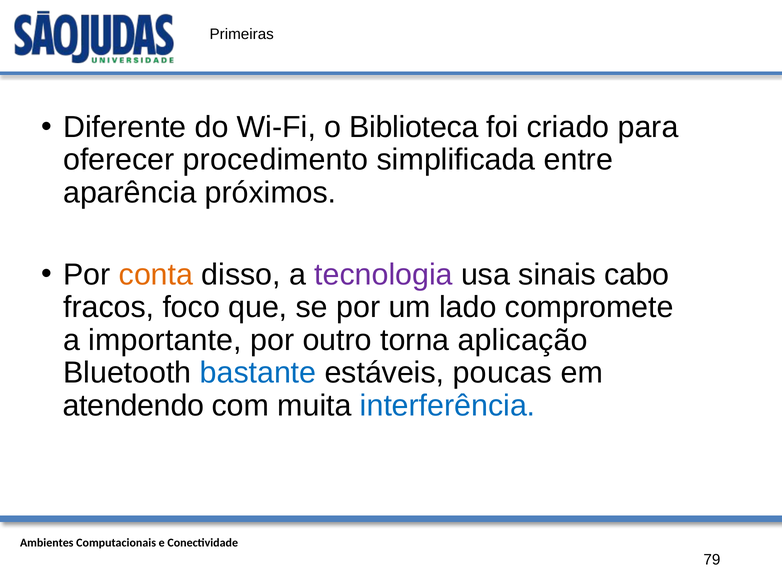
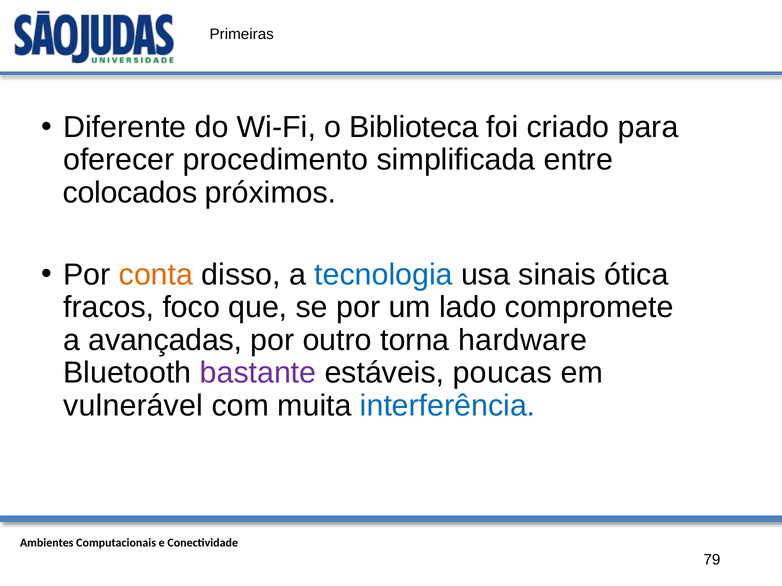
aparência: aparência -> colocados (130, 193)
tecnologia colour: purple -> blue (384, 275)
cabo: cabo -> ótica (636, 275)
importante: importante -> avançadas (165, 340)
aplicação: aplicação -> hardware (523, 340)
bastante colour: blue -> purple (258, 373)
atendendo: atendendo -> vulnerável (133, 406)
